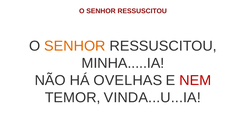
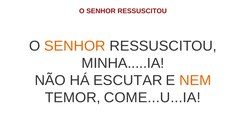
OVELHAS: OVELHAS -> ESCUTAR (128, 81)
NEM colour: red -> orange (195, 81)
VINDA...U...IA: VINDA...U...IA -> COME...U...IA (152, 98)
